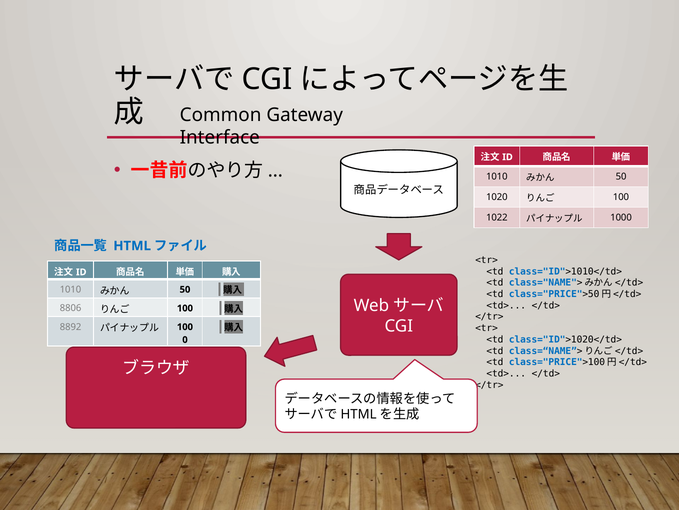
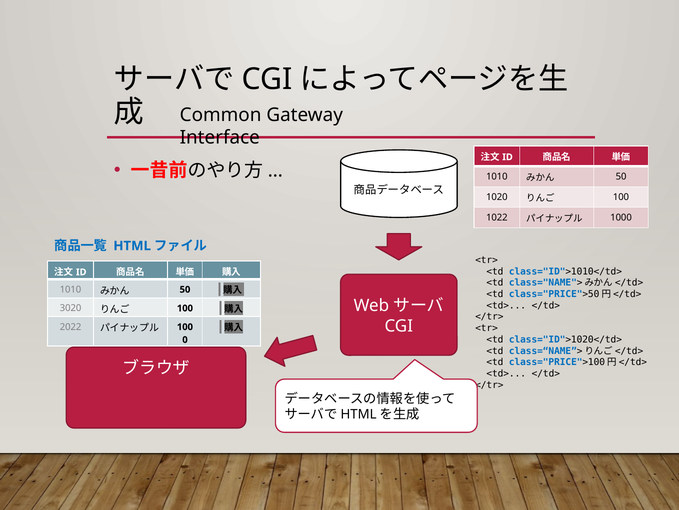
8806: 8806 -> 3020 (71, 308)
8892: 8892 -> 2022 (71, 326)
